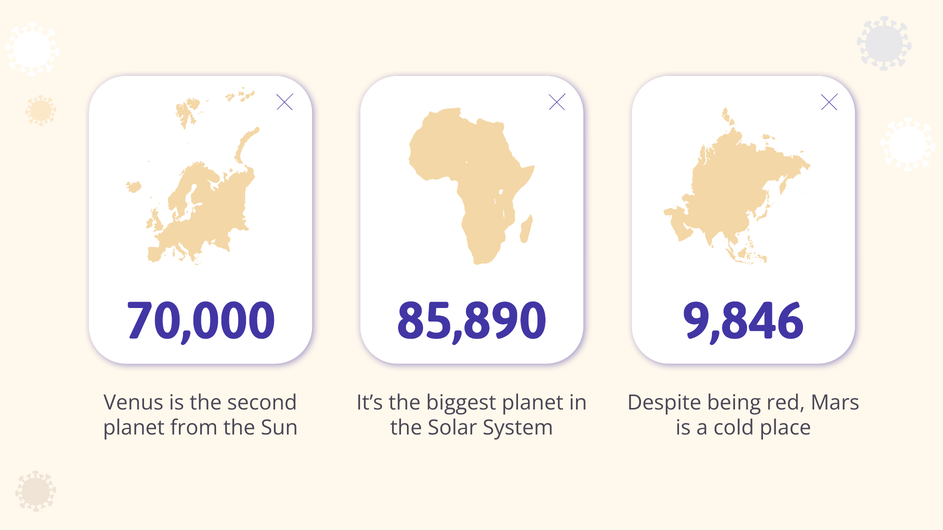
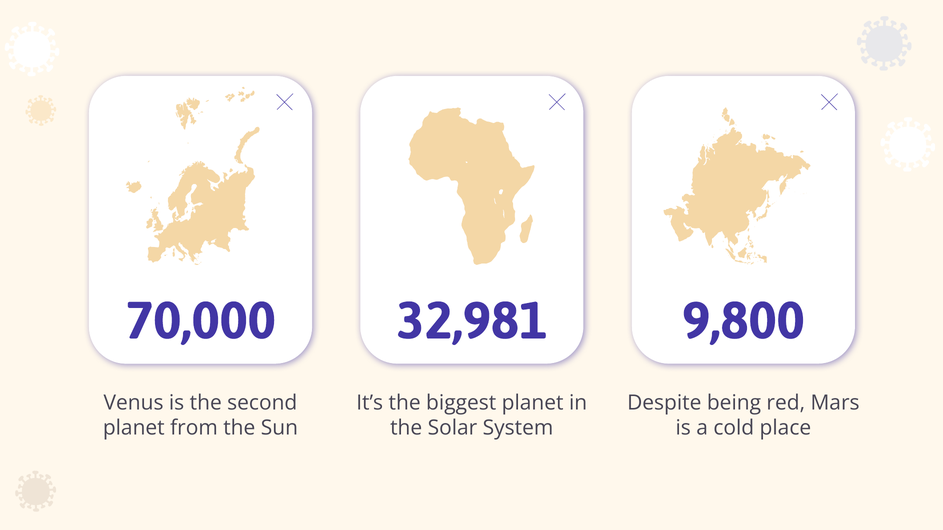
85,890: 85,890 -> 32,981 (472, 321)
9,846: 9,846 -> 9,800 (743, 321)
